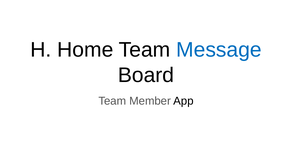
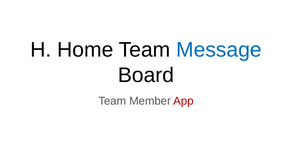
App colour: black -> red (183, 101)
